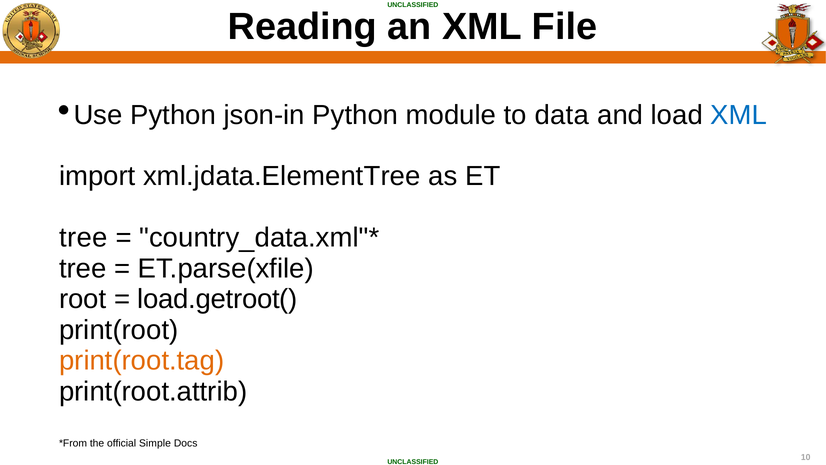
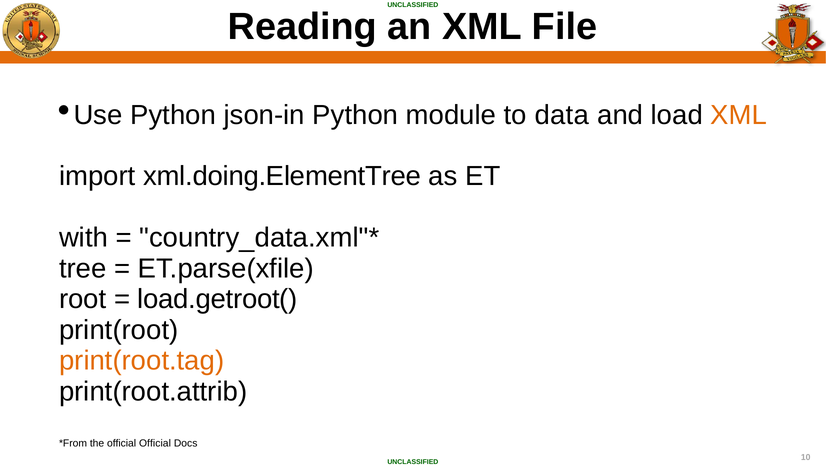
XML colour: blue -> orange (739, 115)
xml.jdata.ElementTree: xml.jdata.ElementTree -> xml.doing.ElementTree (282, 176)
tree: tree -> with (83, 238)
official Simple: Simple -> Official (155, 443)
